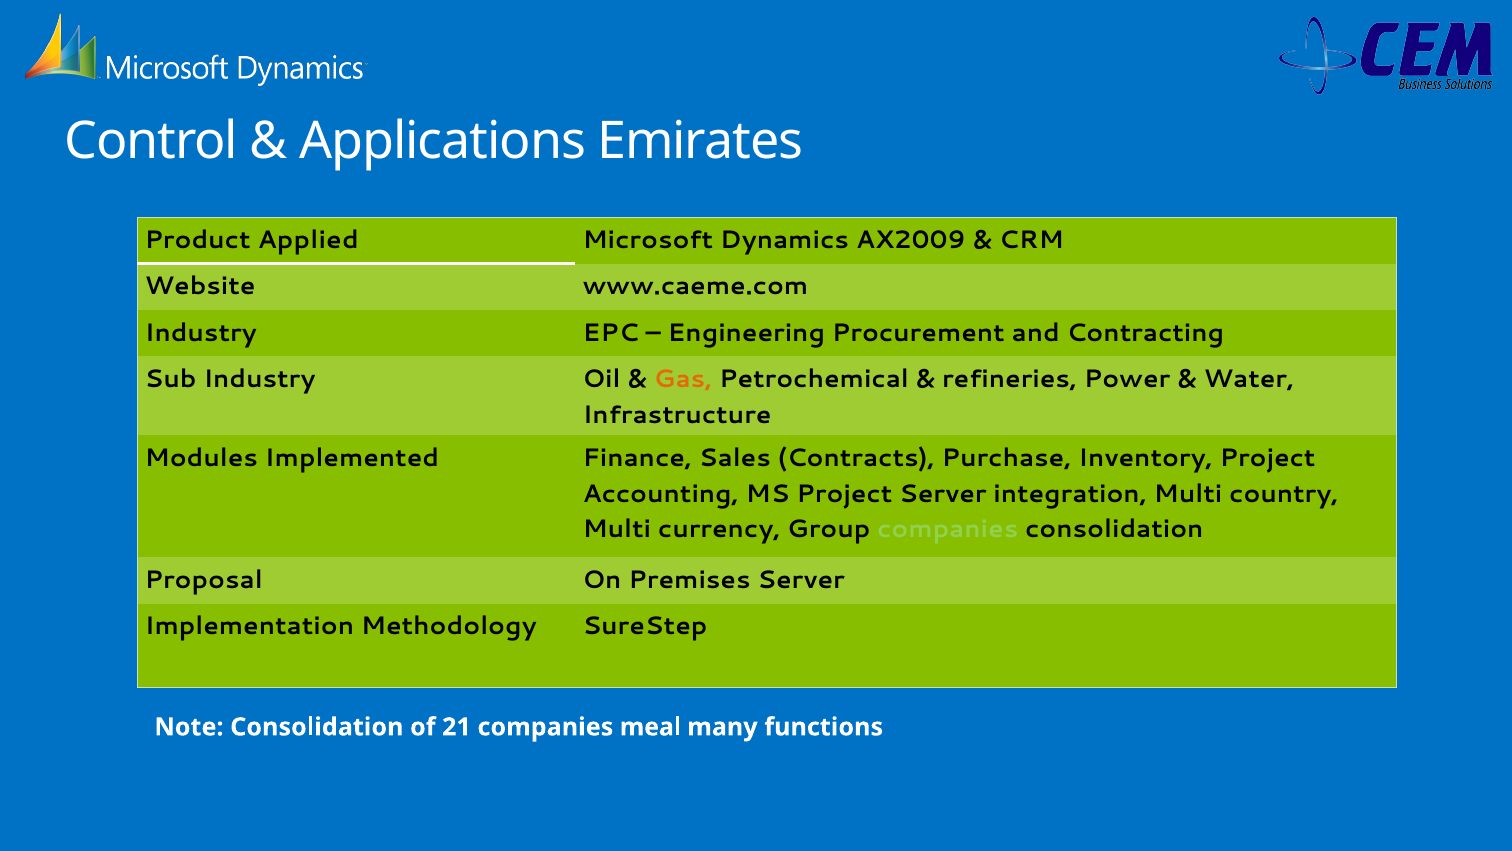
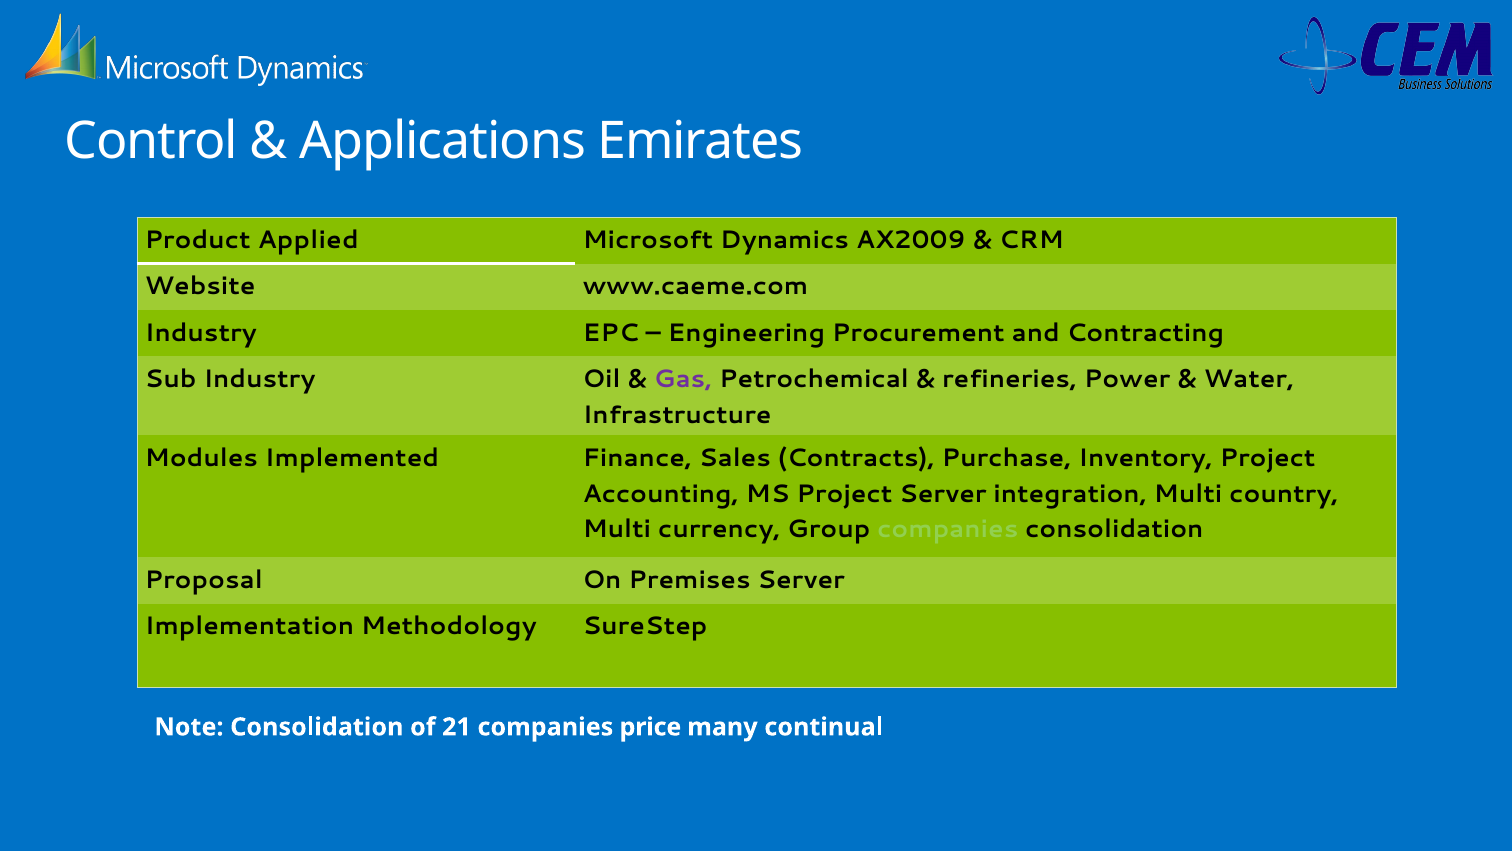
Gas colour: orange -> purple (683, 379)
meal: meal -> price (650, 727)
functions: functions -> continual (824, 727)
